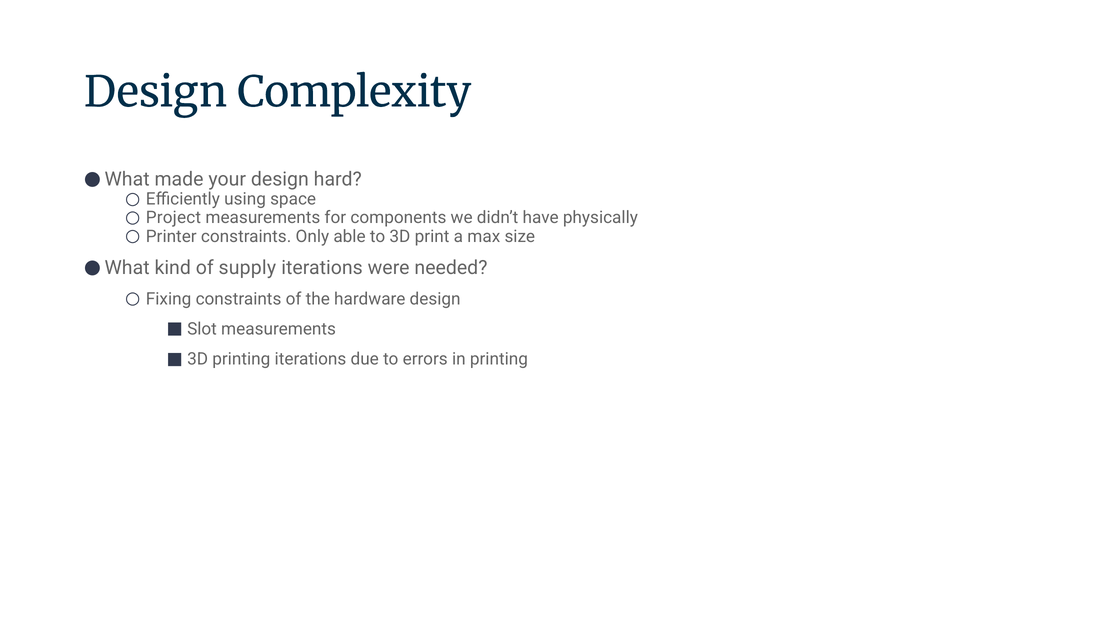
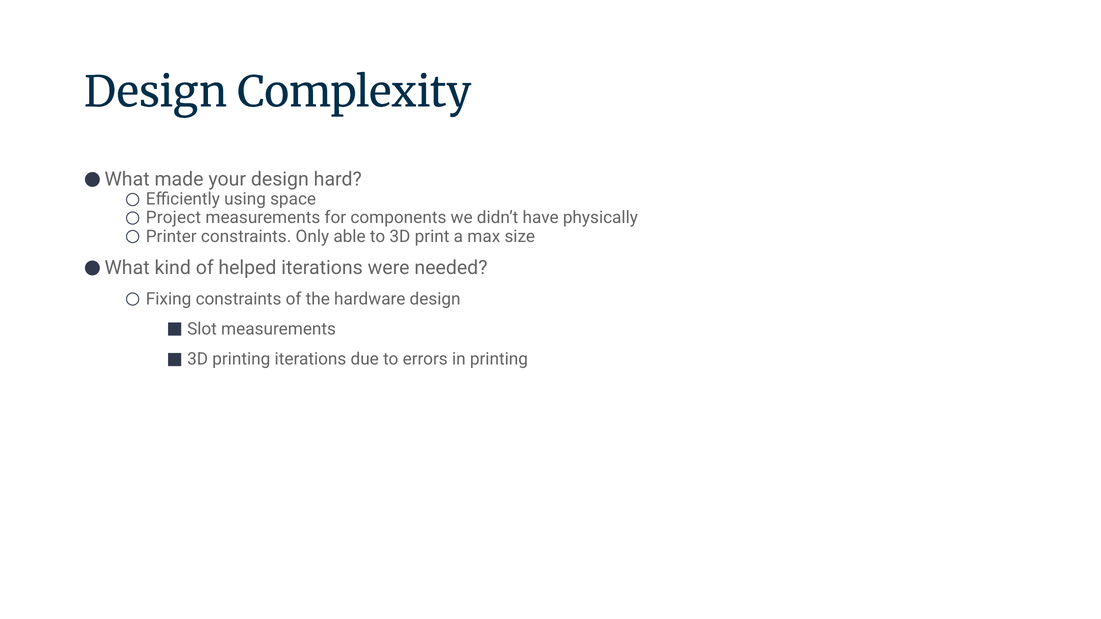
supply: supply -> helped (247, 268)
